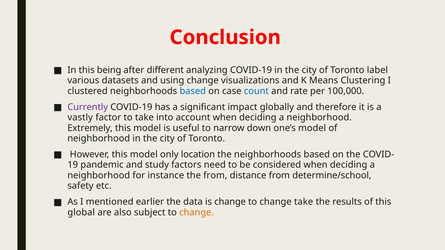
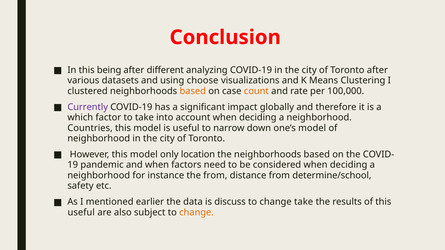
Toronto label: label -> after (377, 70)
using change: change -> choose (203, 81)
based colour: blue -> orange (193, 91)
count colour: blue -> orange (256, 91)
vastly: vastly -> which (80, 118)
Extremely: Extremely -> Countries (90, 128)
and study: study -> when (157, 165)
is change: change -> discuss (230, 202)
global: global -> useful (81, 213)
